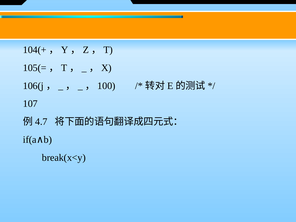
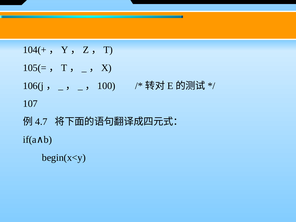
break(x<y: break(x<y -> begin(x<y (64, 158)
